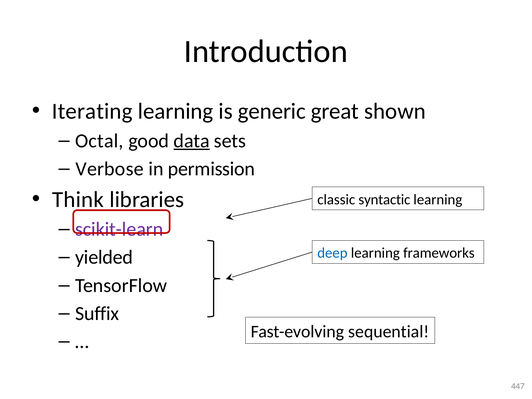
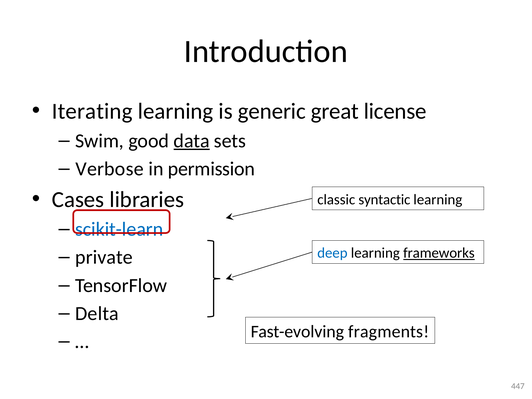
shown: shown -> license (395, 111)
Octal: Octal -> Swim (100, 141)
Think: Think -> Cases (78, 200)
scikit-learn colour: purple -> blue (119, 229)
yielded: yielded -> private (104, 257)
frameworks underline: none -> present (439, 253)
Suffix: Suffix -> Delta (97, 314)
sequential: sequential -> fragments (389, 332)
